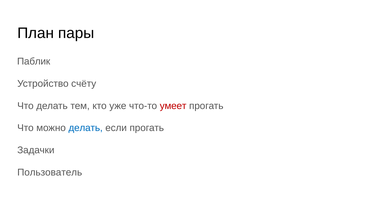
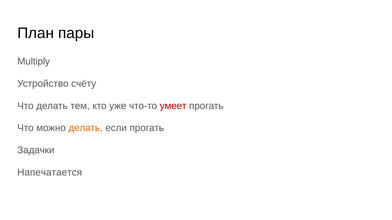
Паблик: Паблик -> Multiply (34, 62)
делать colour: blue -> orange (86, 128)
Пользователь: Пользователь -> Напечатается (50, 173)
